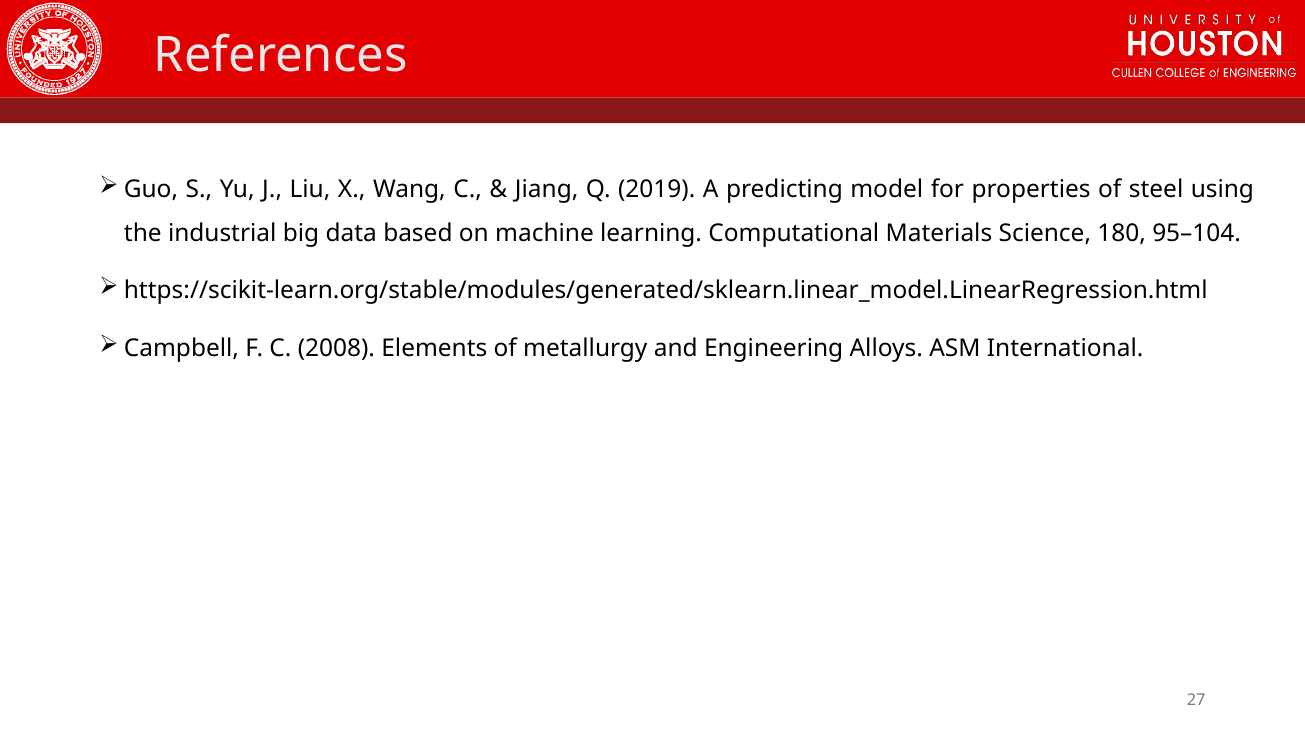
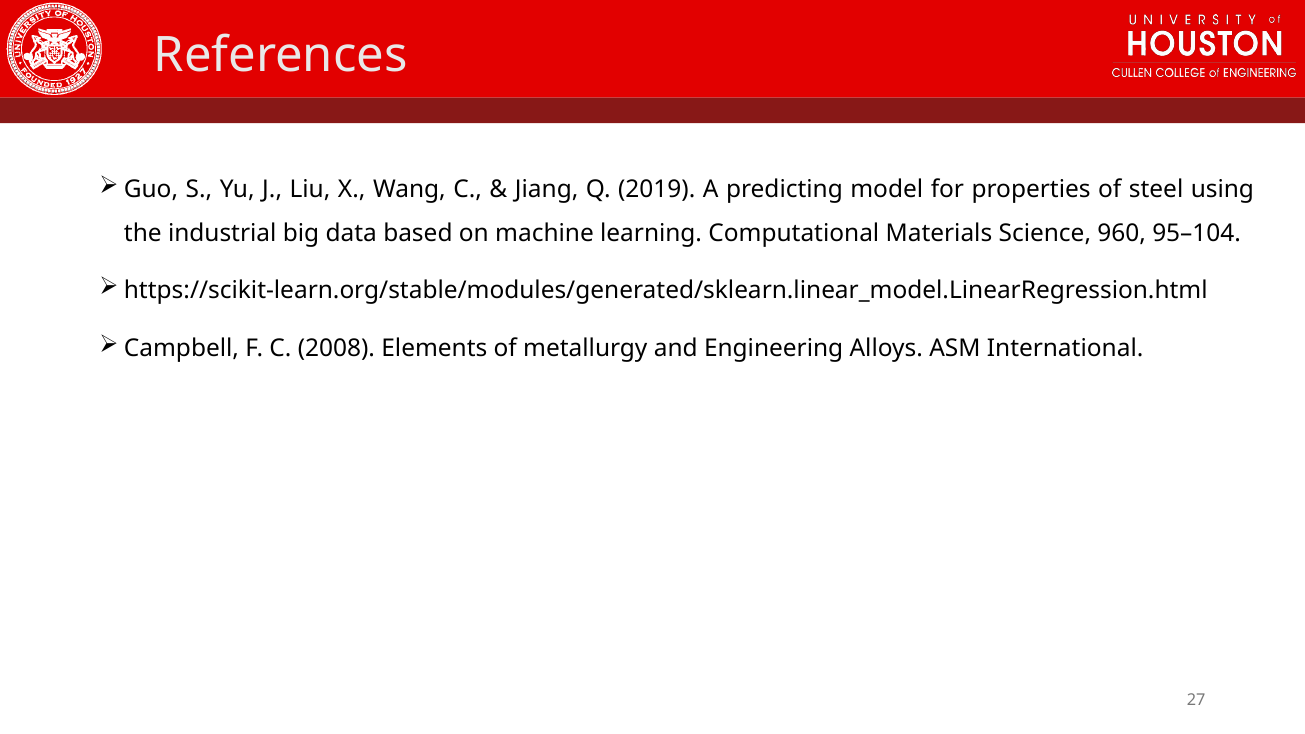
180: 180 -> 960 (1122, 233)
